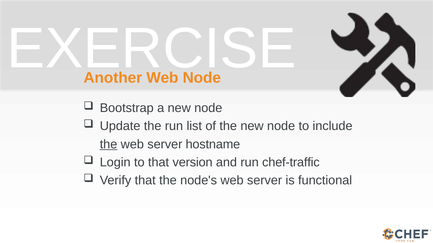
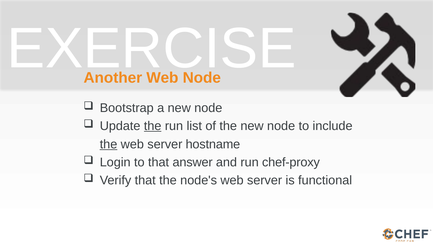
the underline: none -> present (153, 126)
version: version -> answer (193, 163)
chef-traffic: chef-traffic -> chef-proxy (291, 163)
